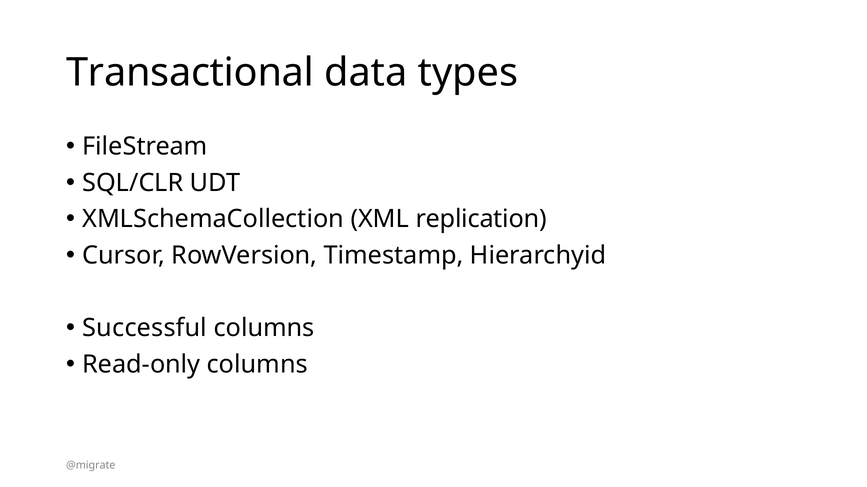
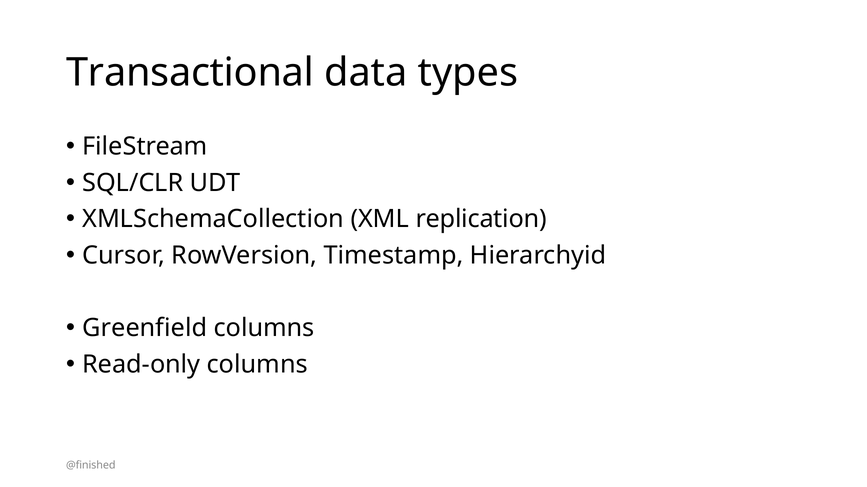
Successful: Successful -> Greenfield (145, 328)
@migrate: @migrate -> @finished (91, 466)
